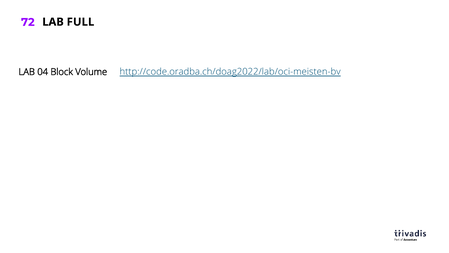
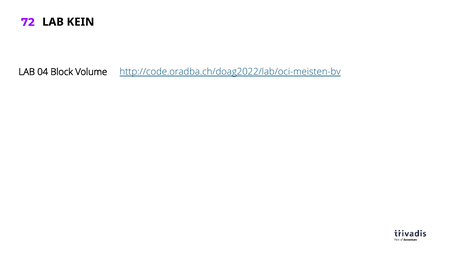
FULL: FULL -> KEIN (80, 22)
